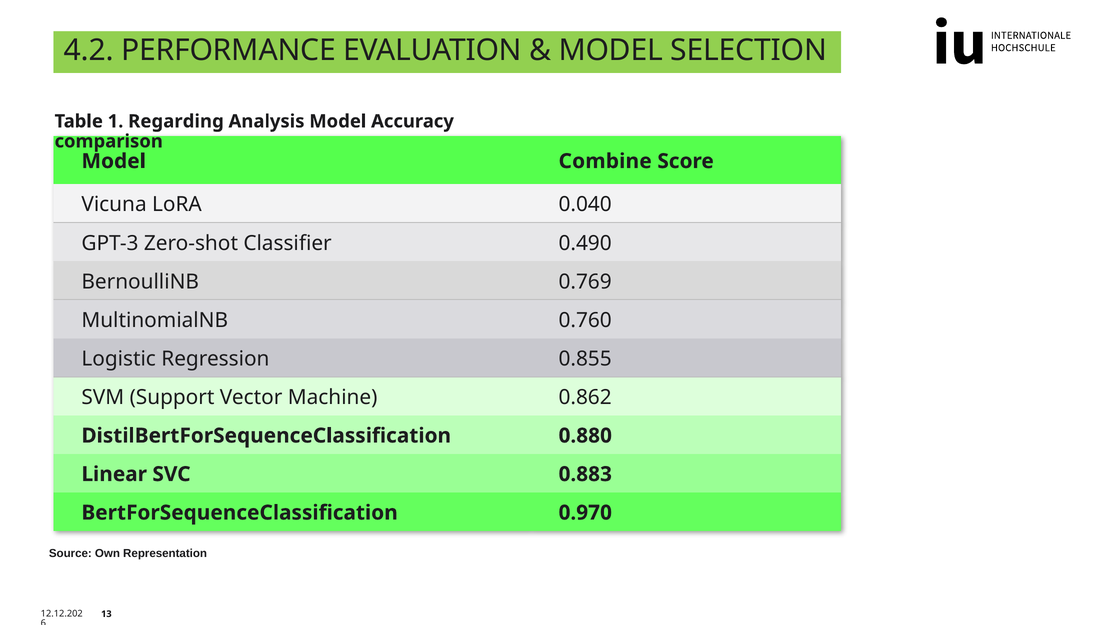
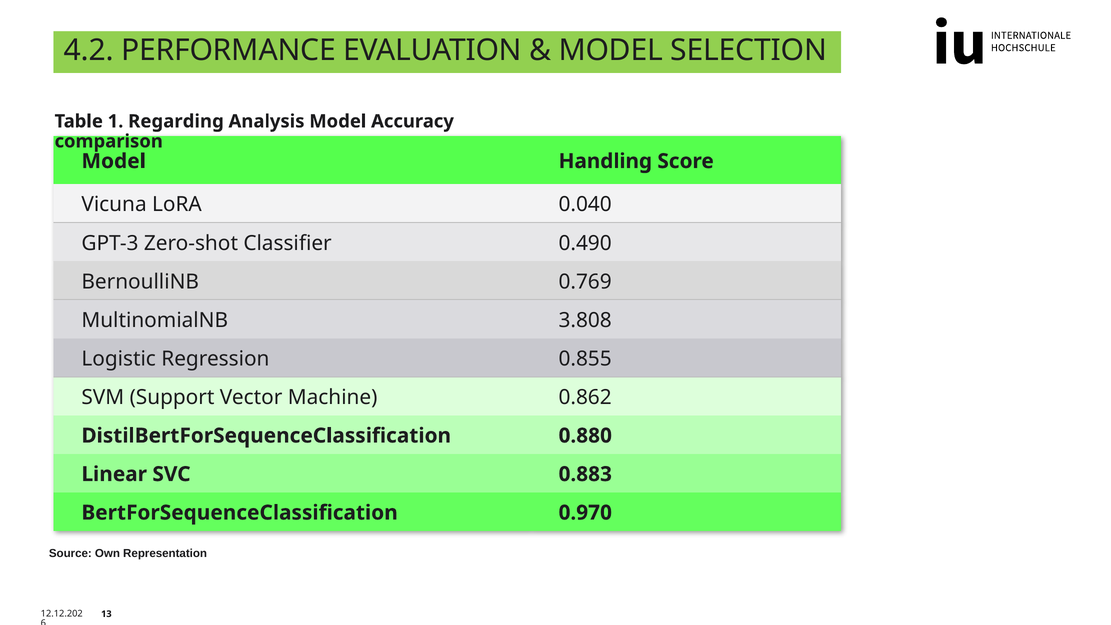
Combine: Combine -> Handling (605, 161)
0.760: 0.760 -> 3.808 (585, 320)
